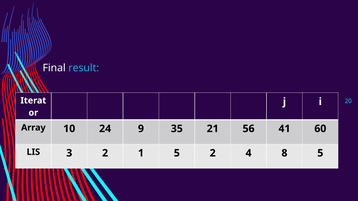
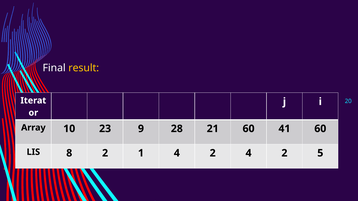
result colour: light blue -> yellow (84, 68)
24: 24 -> 23 (105, 129)
35: 35 -> 28 (177, 129)
21 56: 56 -> 60 (249, 129)
3: 3 -> 8 (69, 153)
1 5: 5 -> 4 (177, 153)
2 4 8: 8 -> 2 (284, 153)
